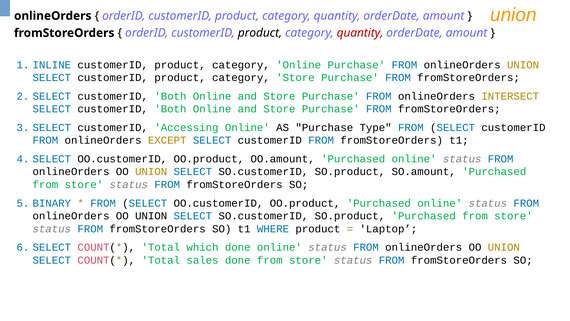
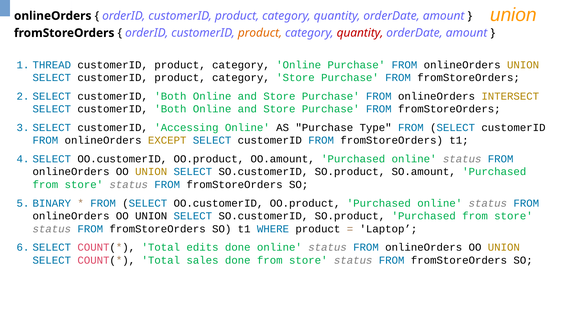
product colour: black -> orange (260, 33)
INLINE: INLINE -> THREAD (52, 65)
which: which -> edits (202, 247)
